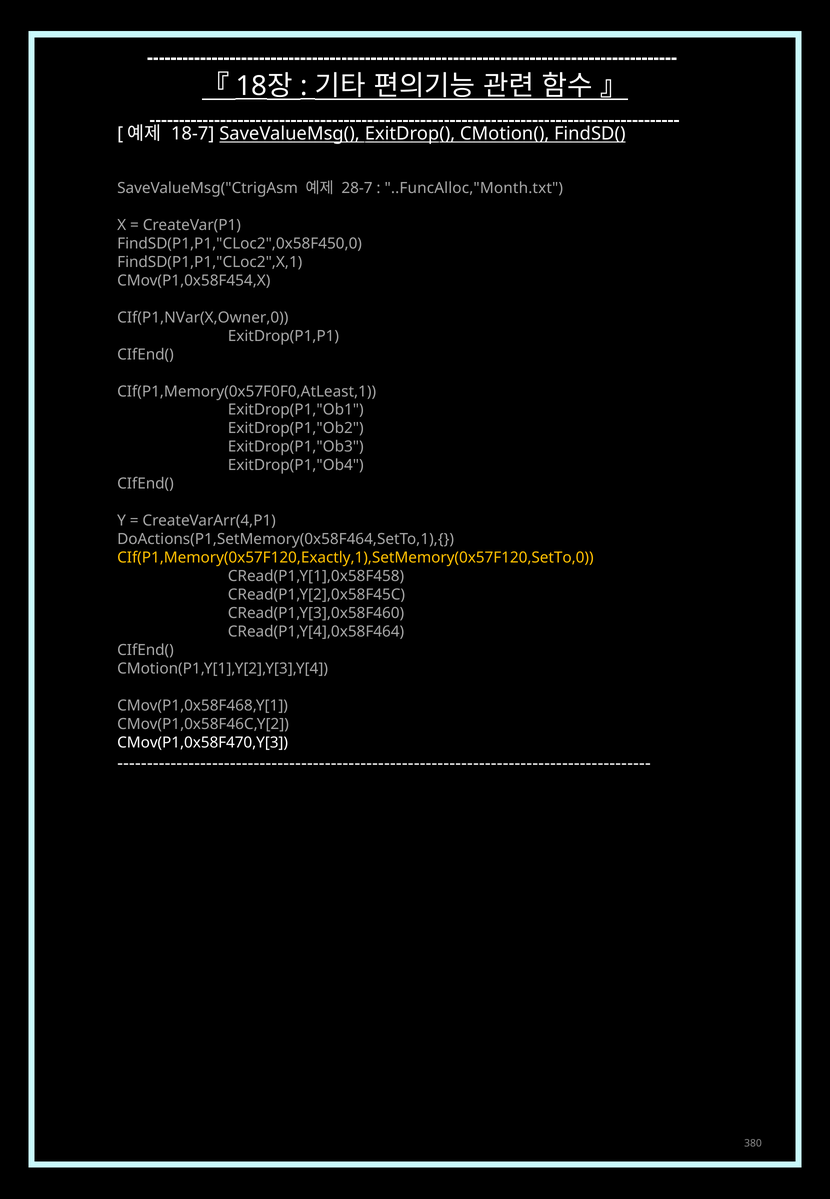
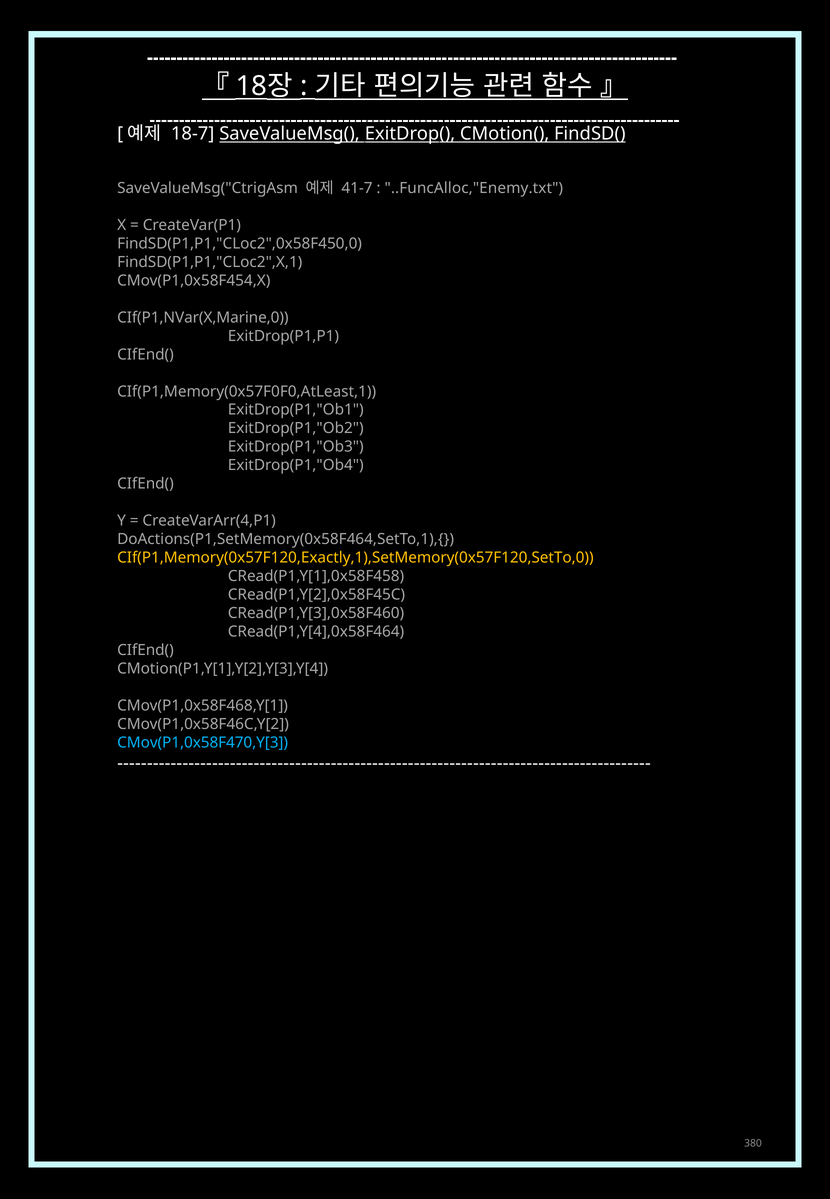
28-7: 28-7 -> 41-7 (357, 188)
..FuncAlloc,"Month.txt: ..FuncAlloc,"Month.txt -> ..FuncAlloc,"Enemy.txt (474, 188)
CIf(P1,NVar(X,Owner,0: CIf(P1,NVar(X,Owner,0 -> CIf(P1,NVar(X,Marine,0 (203, 318)
CMov(P1,0x58F470,Y[3 colour: white -> light blue (203, 742)
